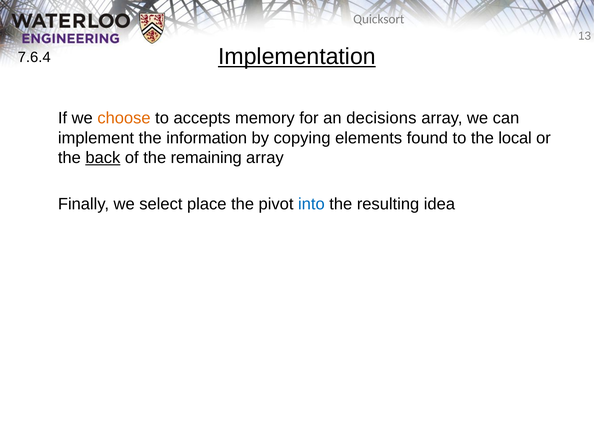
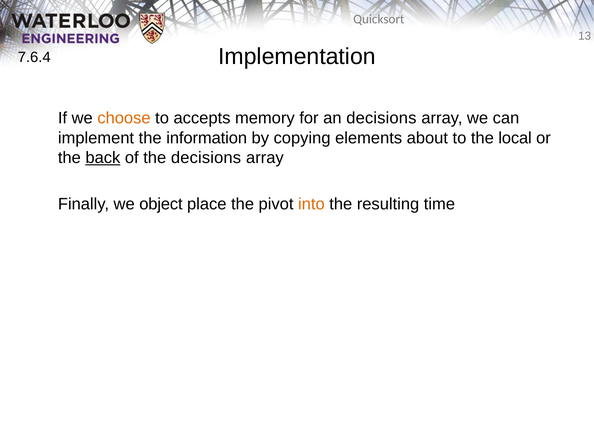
Implementation underline: present -> none (297, 57)
found: found -> about (427, 138)
the remaining: remaining -> decisions (206, 158)
select: select -> object (161, 204)
into colour: blue -> orange (311, 204)
idea: idea -> time (439, 204)
